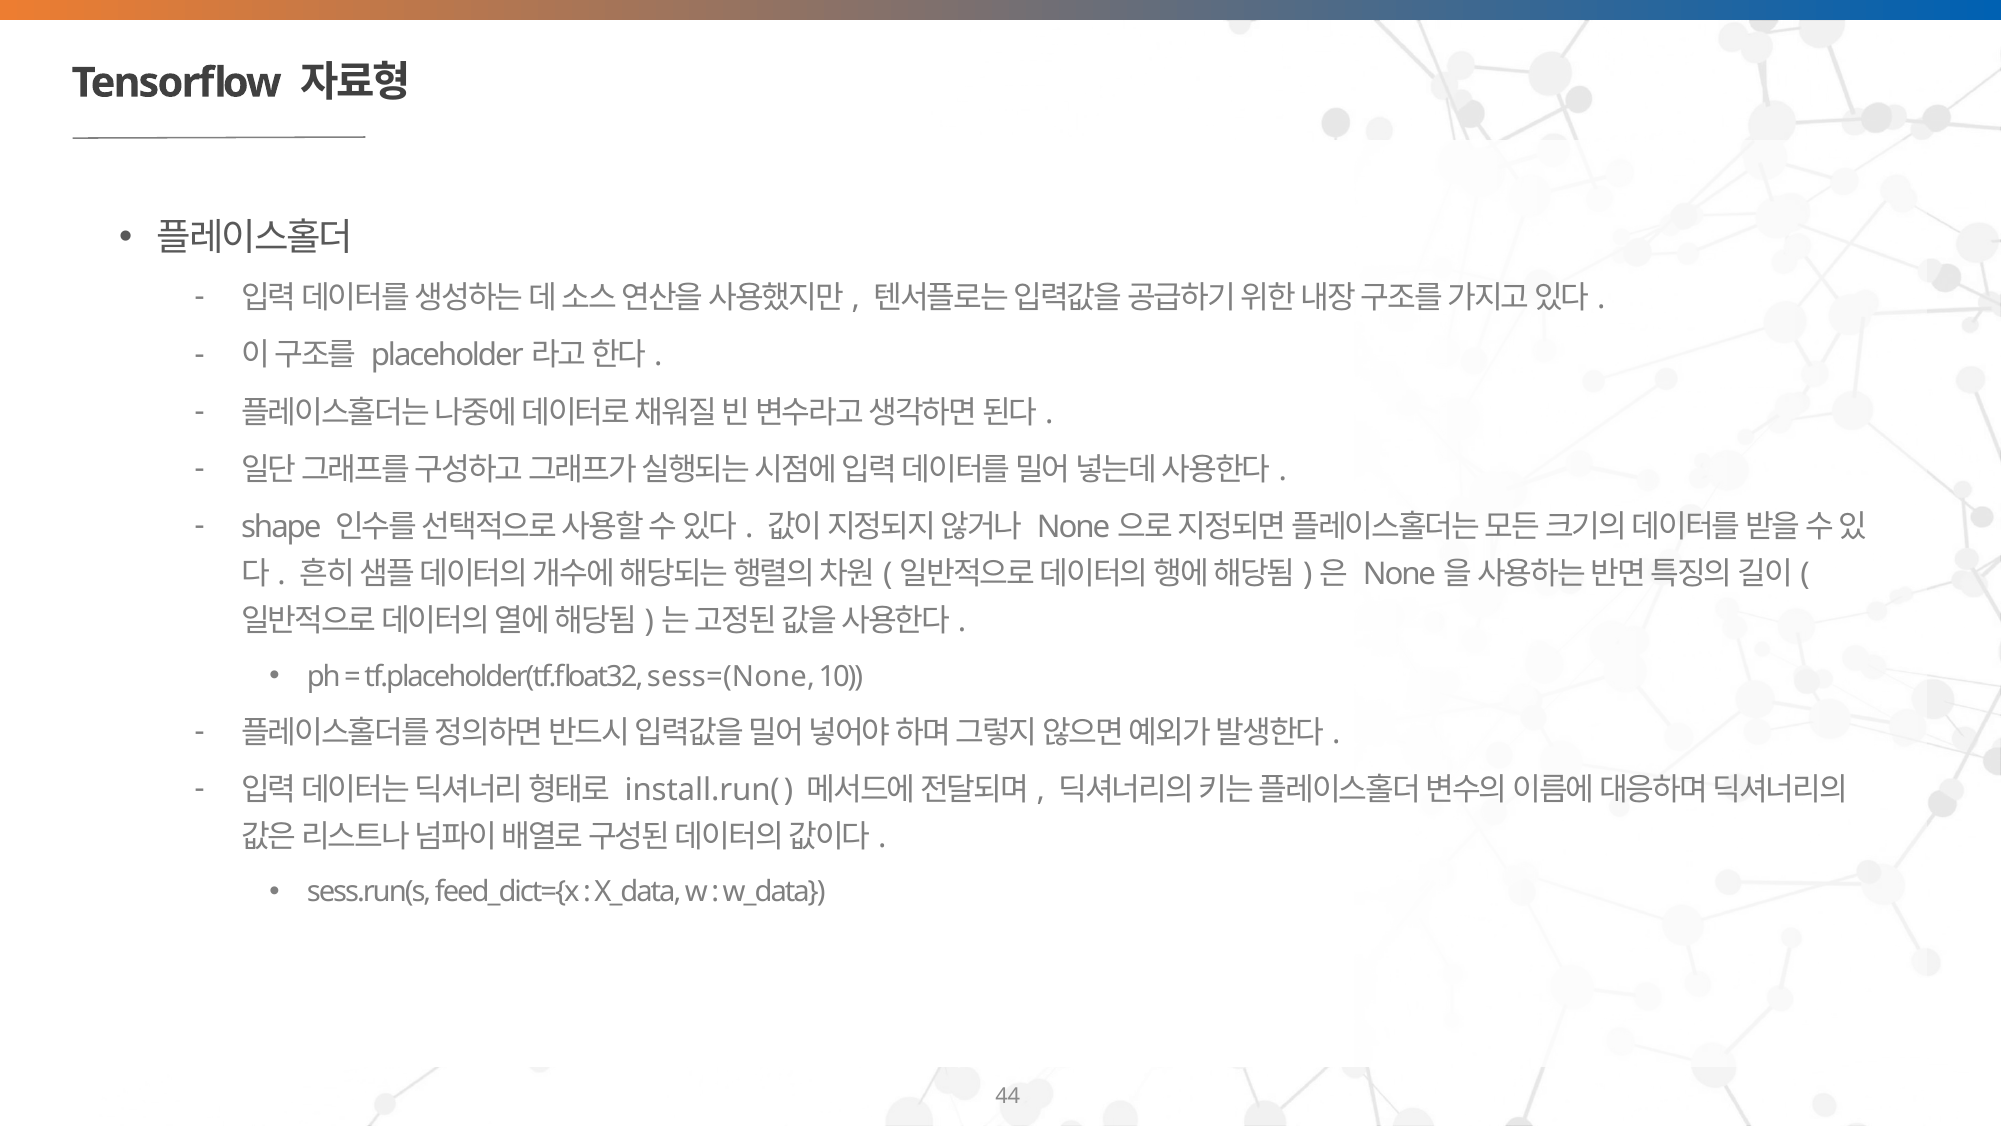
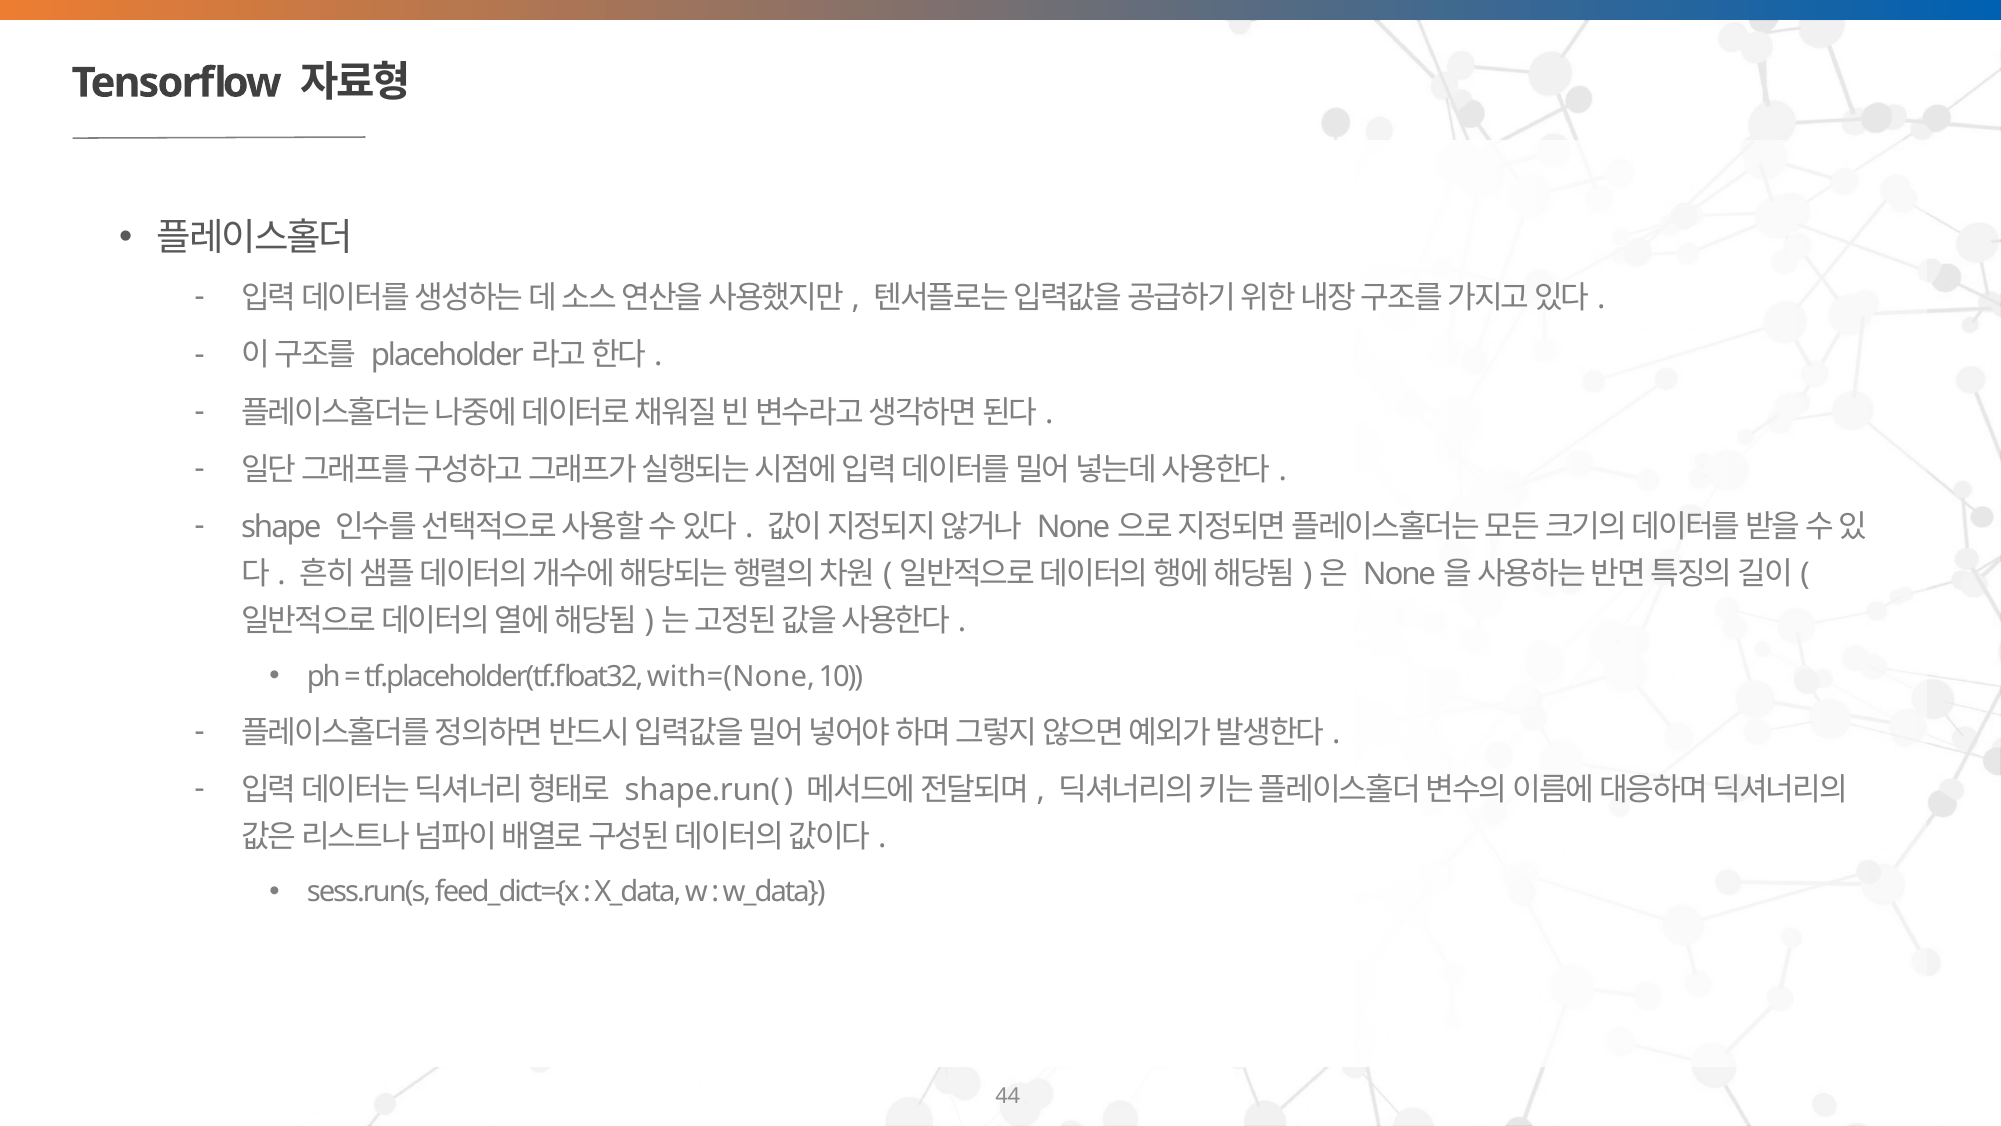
sess=(None: sess=(None -> with=(None (731, 676)
install.run(: install.run( -> shape.run( (702, 790)
